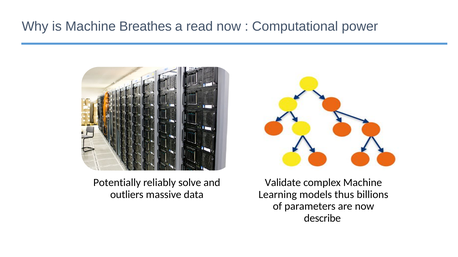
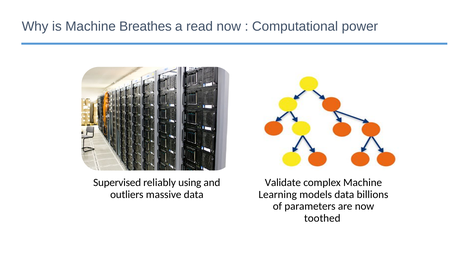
Potentially: Potentially -> Supervised (117, 183)
solve: solve -> using (190, 183)
models thus: thus -> data (344, 195)
describe: describe -> toothed (322, 219)
